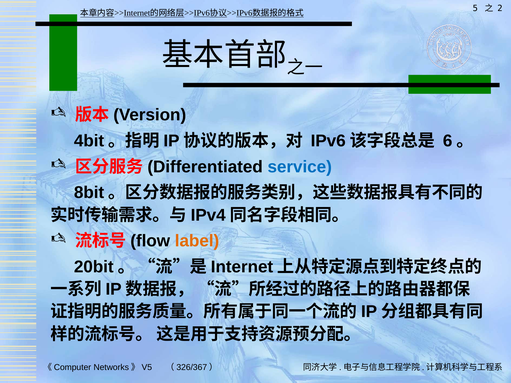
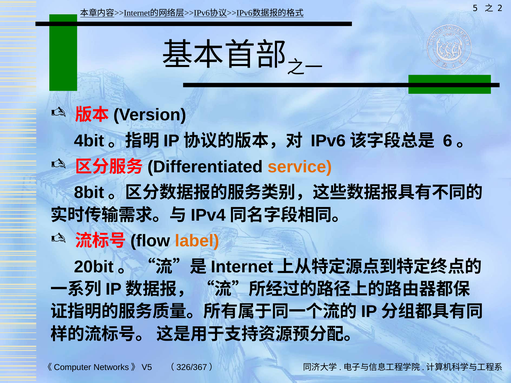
service colour: blue -> orange (300, 167)
